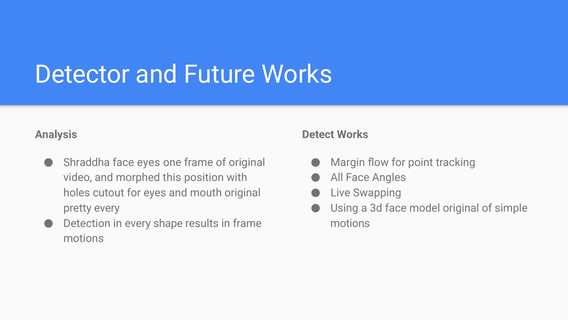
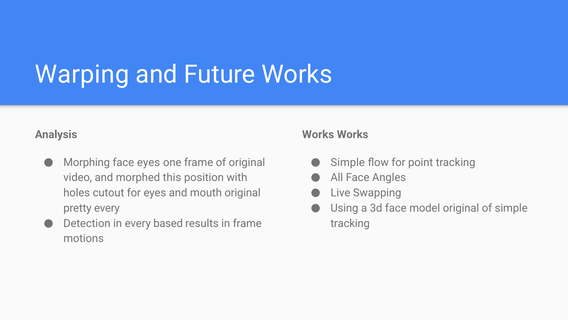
Detector: Detector -> Warping (82, 74)
Detect: Detect -> Works (318, 134)
Shraddha: Shraddha -> Morphing (87, 162)
Margin: Margin -> Simple (348, 162)
shape: shape -> based (168, 223)
motions: motions -> tracking (350, 223)
